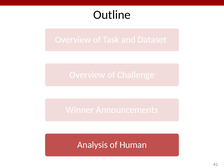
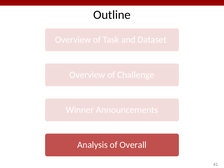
Human: Human -> Overall (133, 145)
